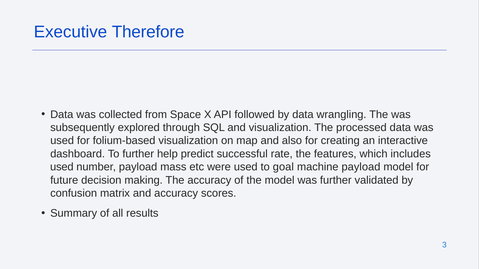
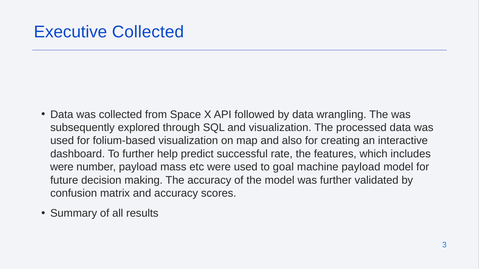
Executive Therefore: Therefore -> Collected (148, 32)
used: used -> were (62, 167)
